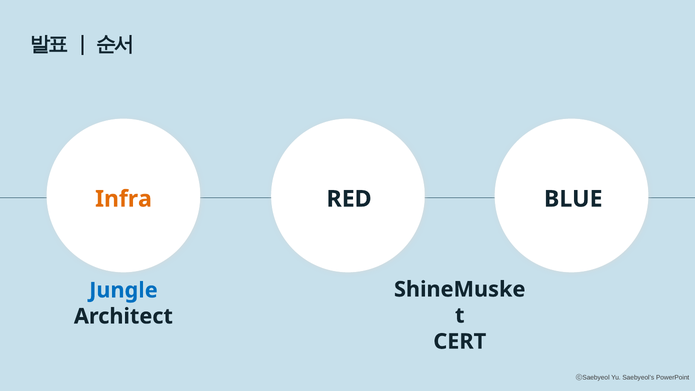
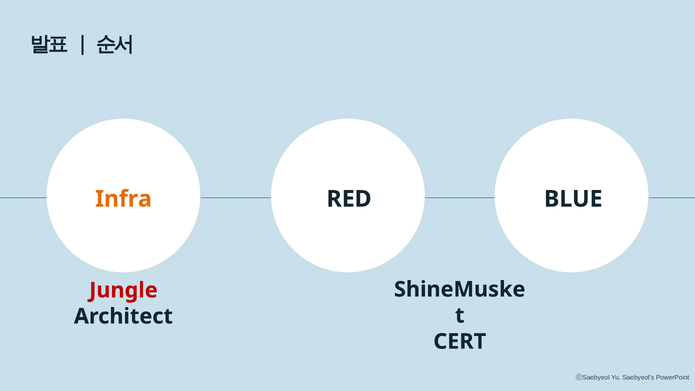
Jungle colour: blue -> red (123, 290)
